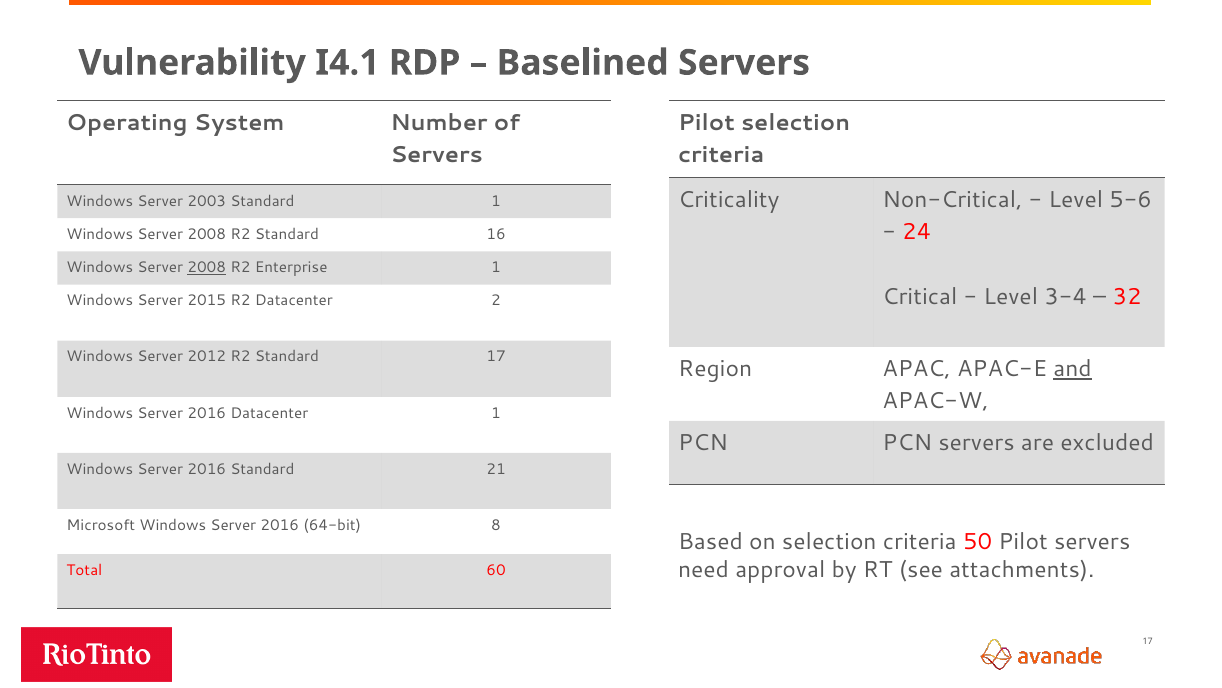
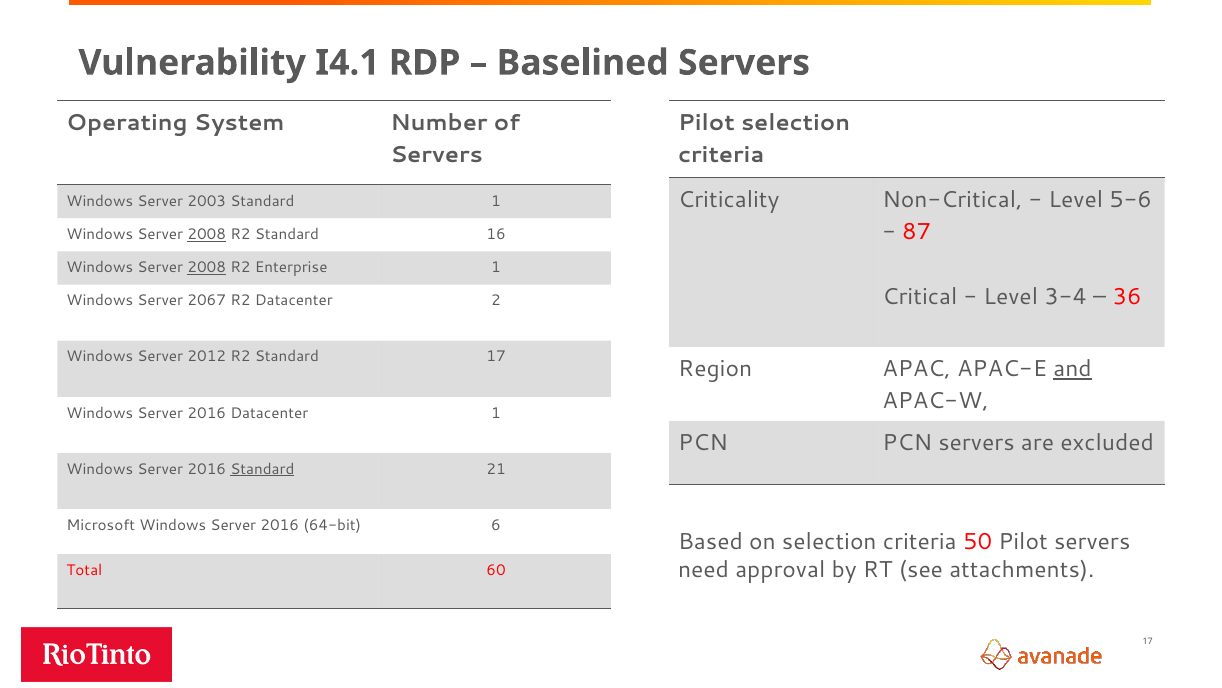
24: 24 -> 87 (917, 232)
2008 underline: none -> present (207, 234)
32: 32 -> 36 (1127, 297)
2015: 2015 -> 2067 (207, 301)
Standard underline: none -> present (262, 469)
8: 8 -> 6 (496, 525)
